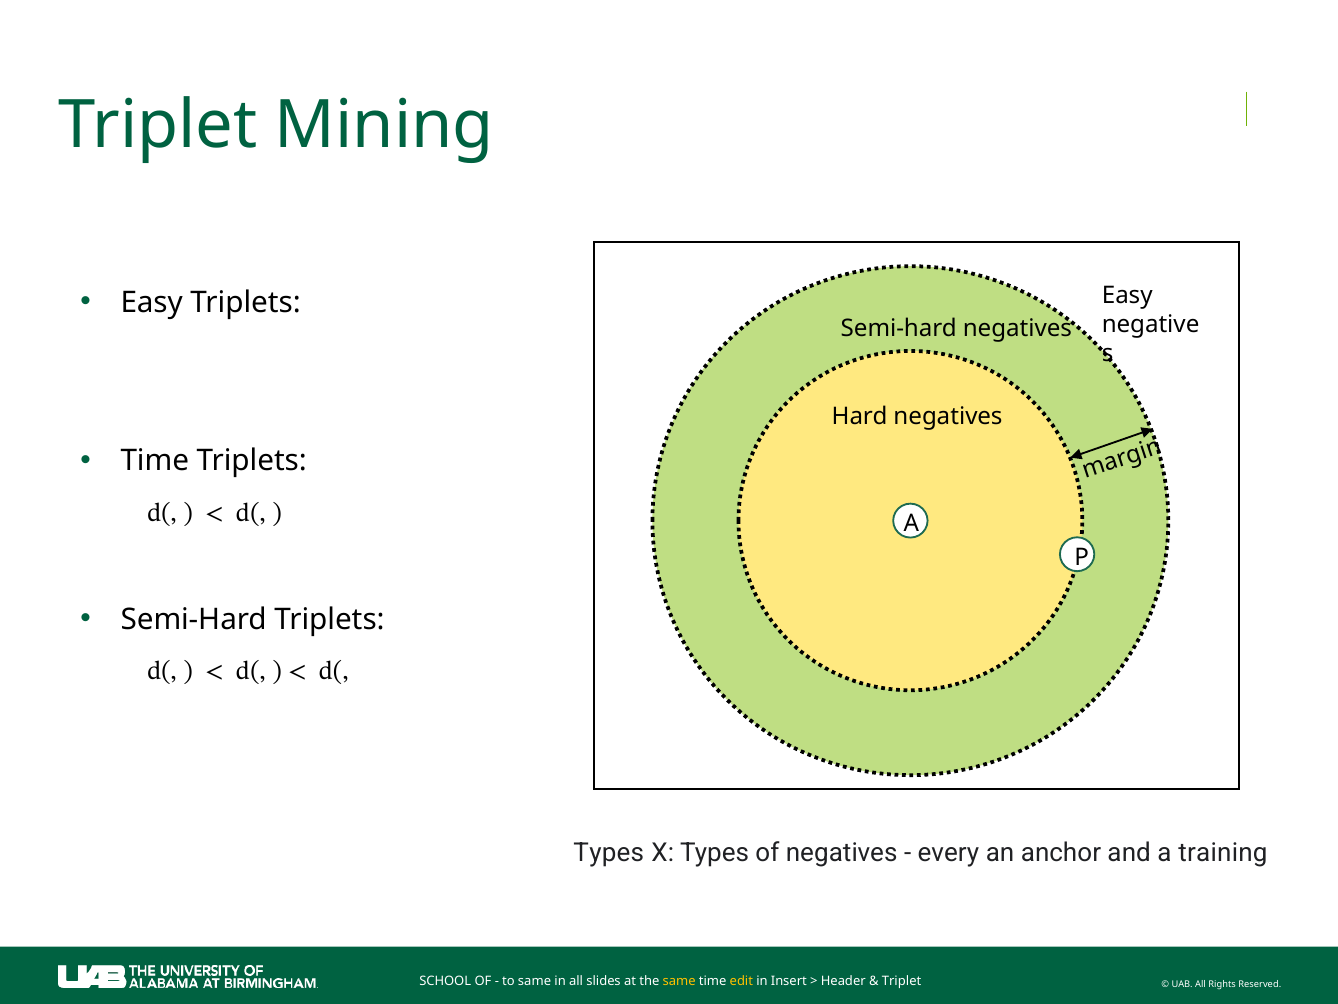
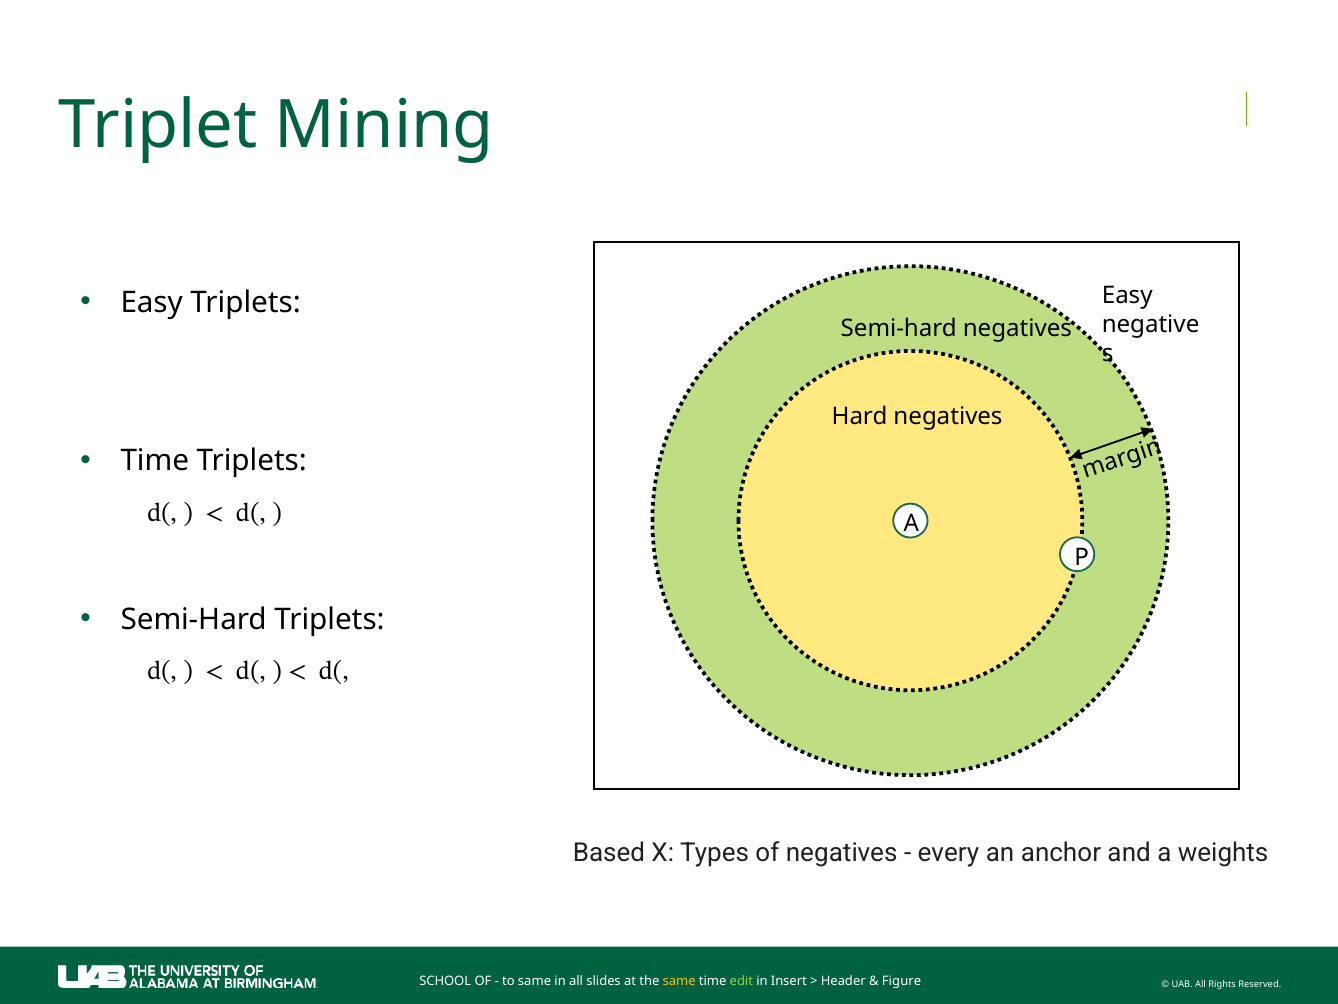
Types: Types -> Based (609, 853)
training: training -> weights (1223, 853)
edit colour: yellow -> light green (741, 981)
Triplet: Triplet -> Figure (902, 981)
